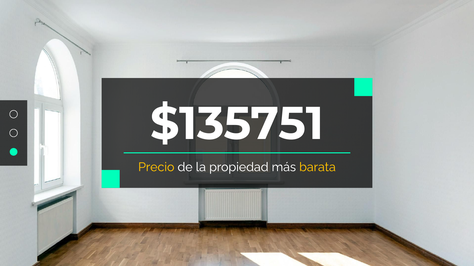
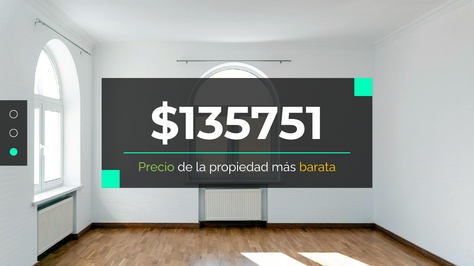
Precio colour: yellow -> light green (156, 167)
